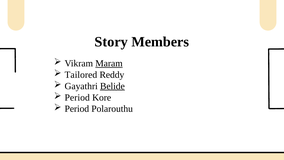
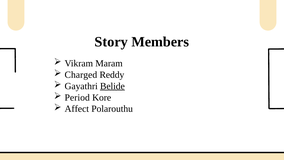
Maram underline: present -> none (109, 63)
Tailored: Tailored -> Charged (81, 75)
Period: Period -> Affect (77, 109)
